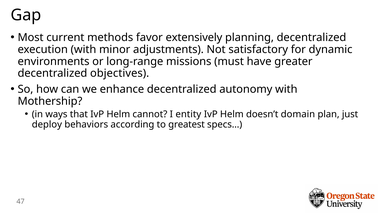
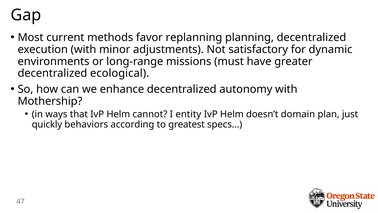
extensively: extensively -> replanning (194, 37)
objectives: objectives -> ecological (120, 73)
deploy: deploy -> quickly (47, 124)
